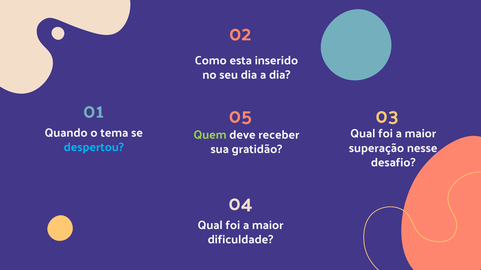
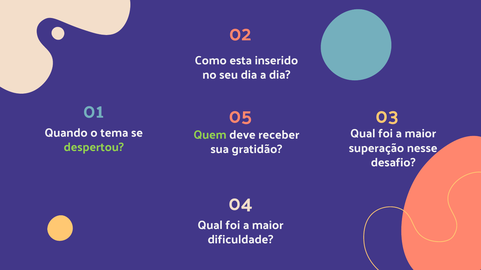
despertou colour: light blue -> light green (94, 148)
